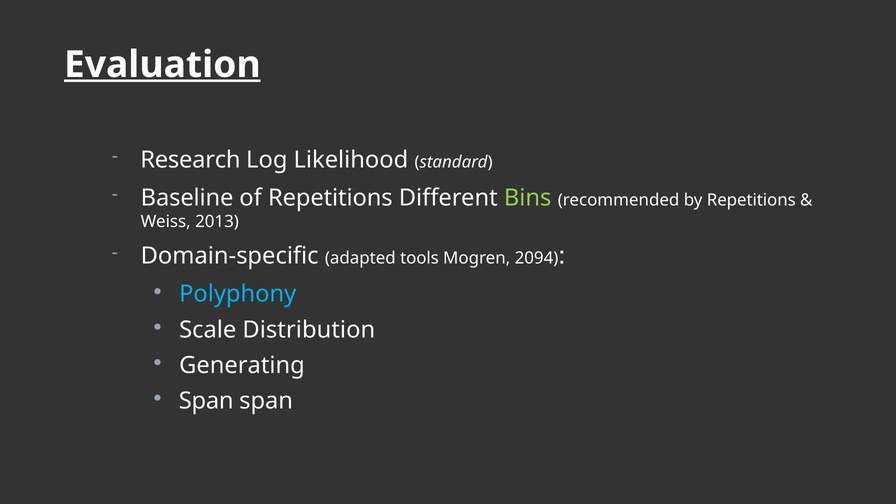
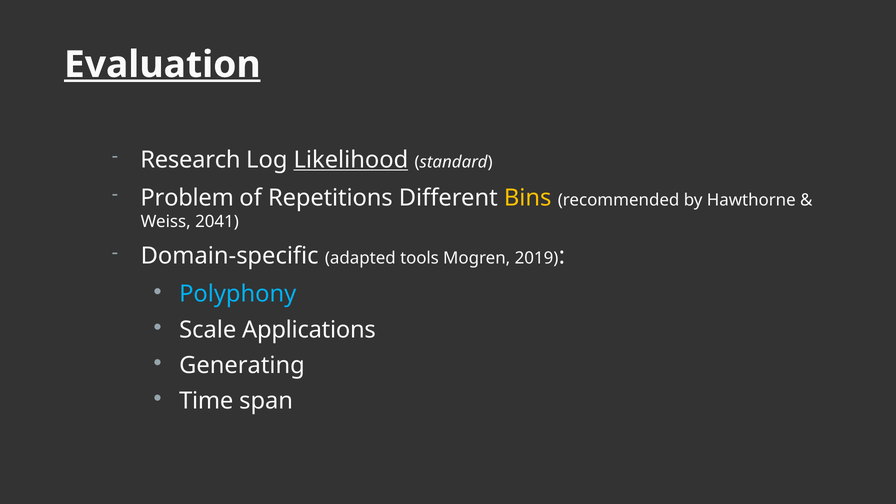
Likelihood underline: none -> present (351, 160)
Baseline: Baseline -> Problem (187, 198)
Bins colour: light green -> yellow (528, 198)
by Repetitions: Repetitions -> Hawthorne (751, 200)
2013: 2013 -> 2041 (217, 222)
2094: 2094 -> 2019 (537, 258)
Distribution: Distribution -> Applications (309, 330)
Span: Span -> Time (206, 401)
